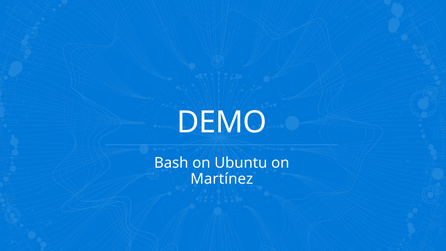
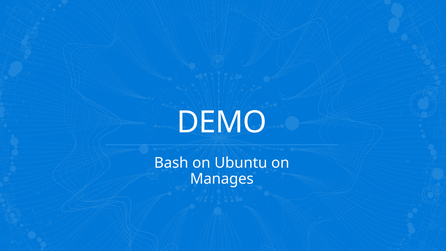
Martínez: Martínez -> Manages (222, 179)
